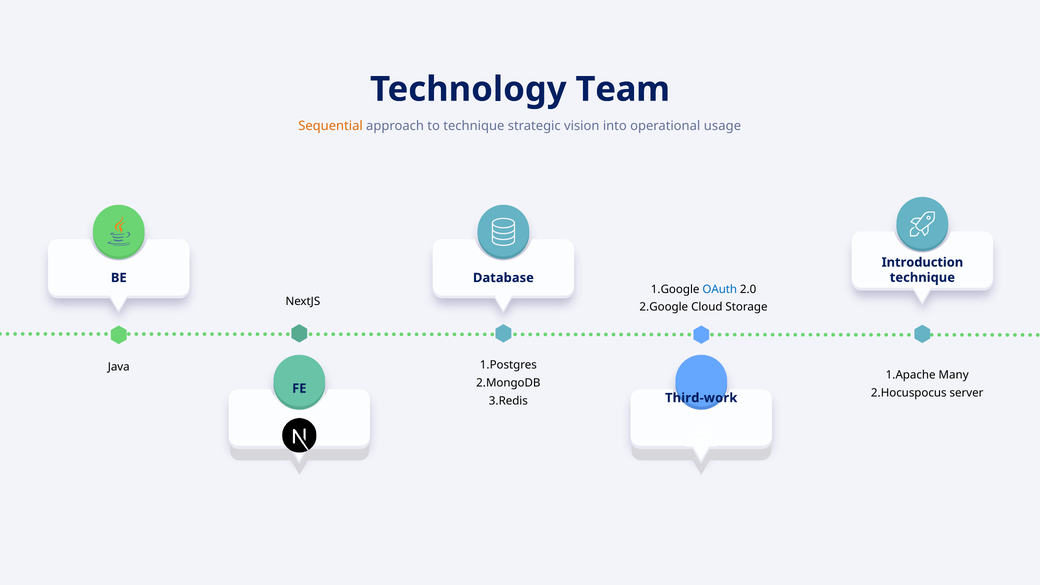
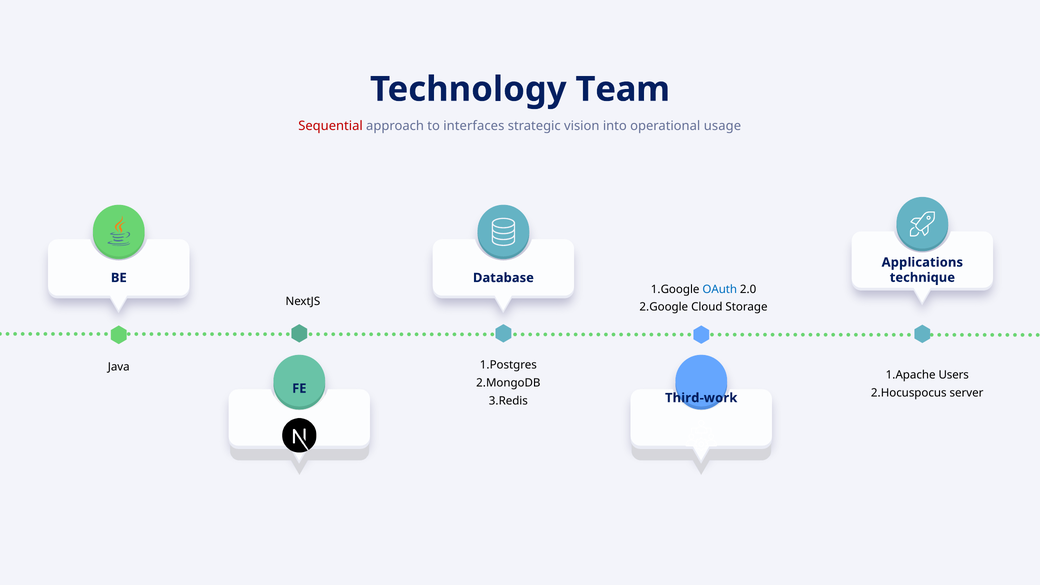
Sequential colour: orange -> red (331, 126)
to technique: technique -> interfaces (474, 126)
Introduction: Introduction -> Applications (922, 262)
Many: Many -> Users (954, 375)
